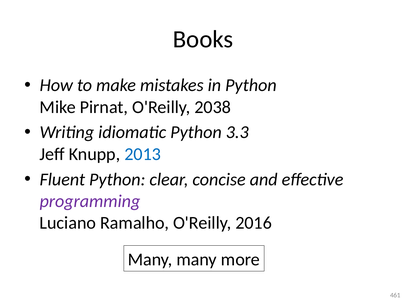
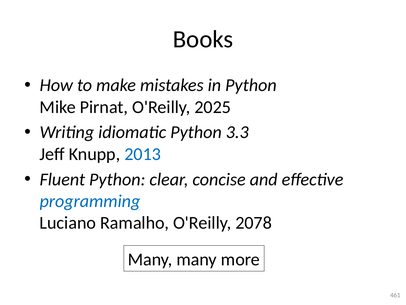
2038: 2038 -> 2025 (213, 107)
programming colour: purple -> blue (90, 201)
2016: 2016 -> 2078 (254, 222)
